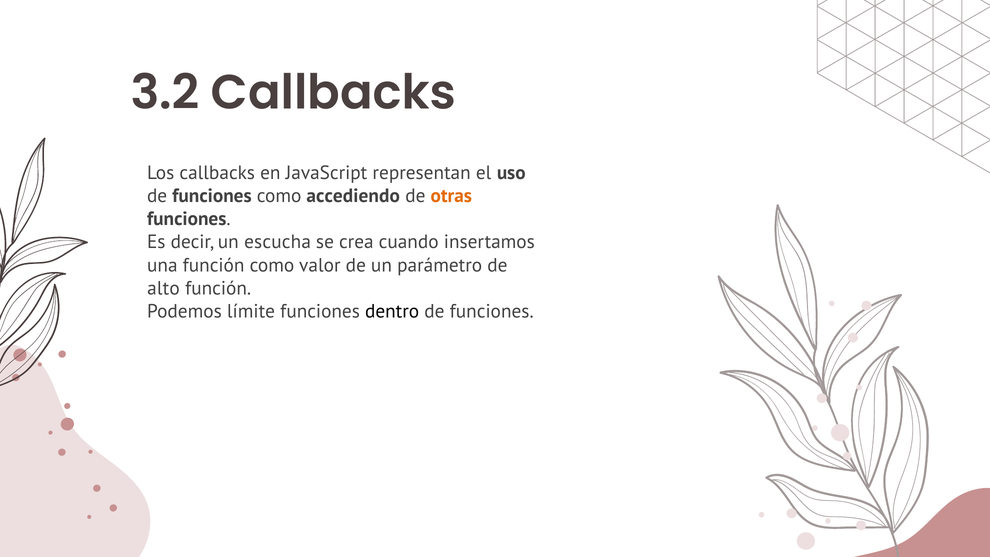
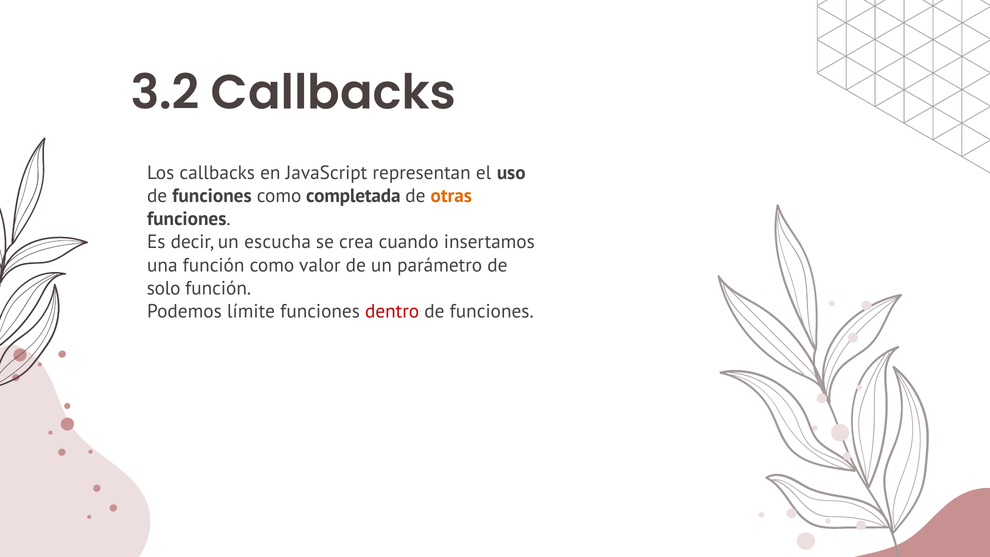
accediendo: accediendo -> completada (353, 196)
alto: alto -> solo (164, 288)
dentro colour: black -> red (392, 311)
